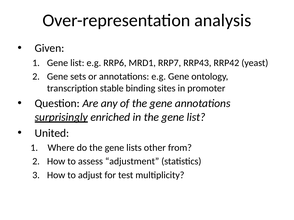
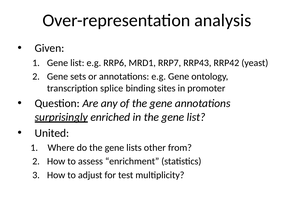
stable: stable -> splice (112, 88)
adjustment: adjustment -> enrichment (132, 162)
